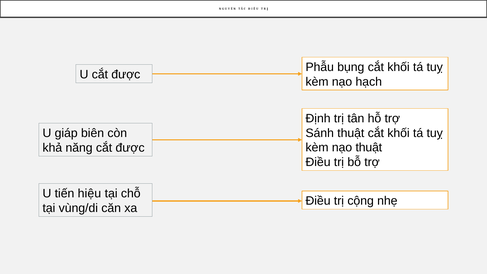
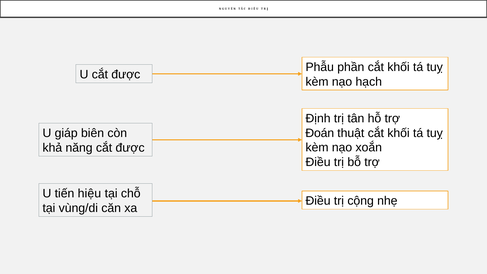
bụng: bụng -> phần (351, 67)
Sánh: Sánh -> Đoán (320, 133)
nạo thuật: thuật -> xoắn (369, 148)
